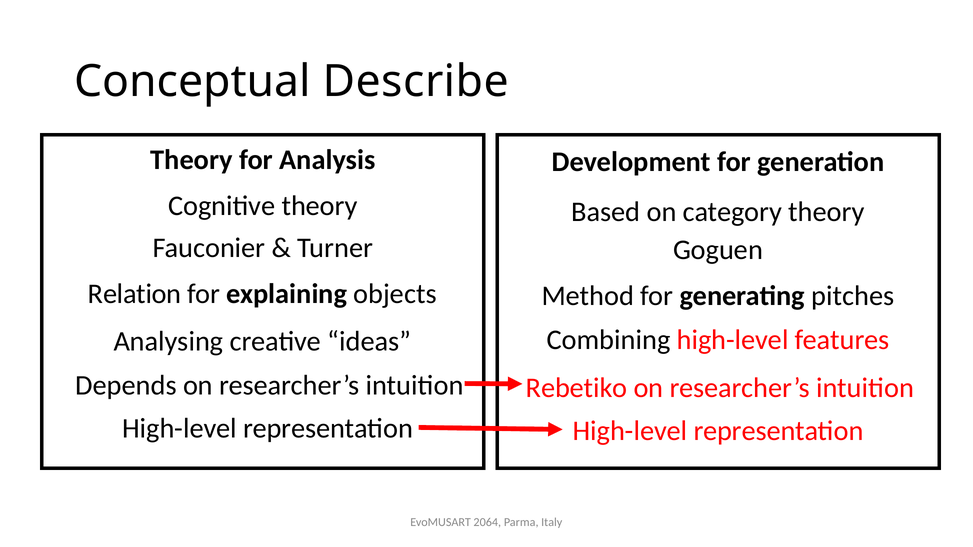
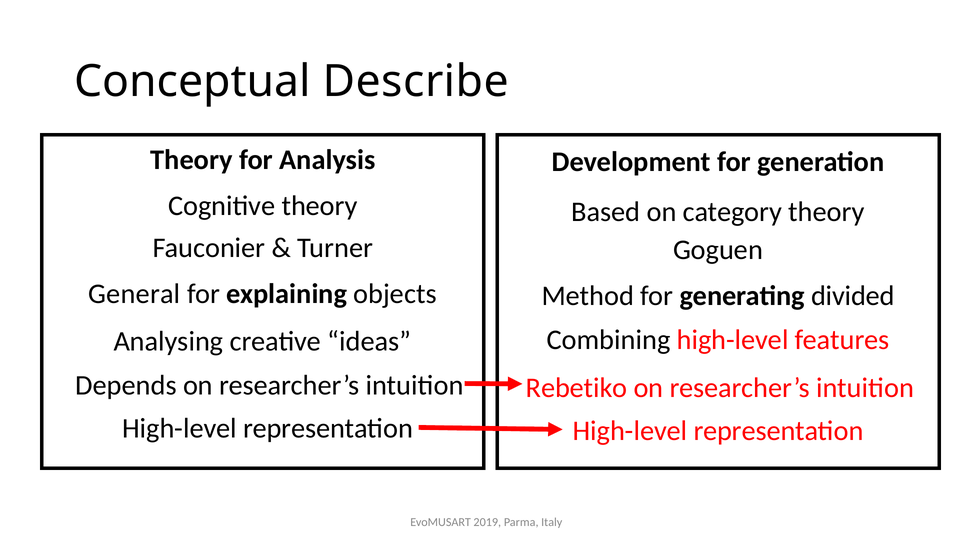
Relation: Relation -> General (134, 294)
pitches: pitches -> divided (853, 296)
2064: 2064 -> 2019 (487, 523)
